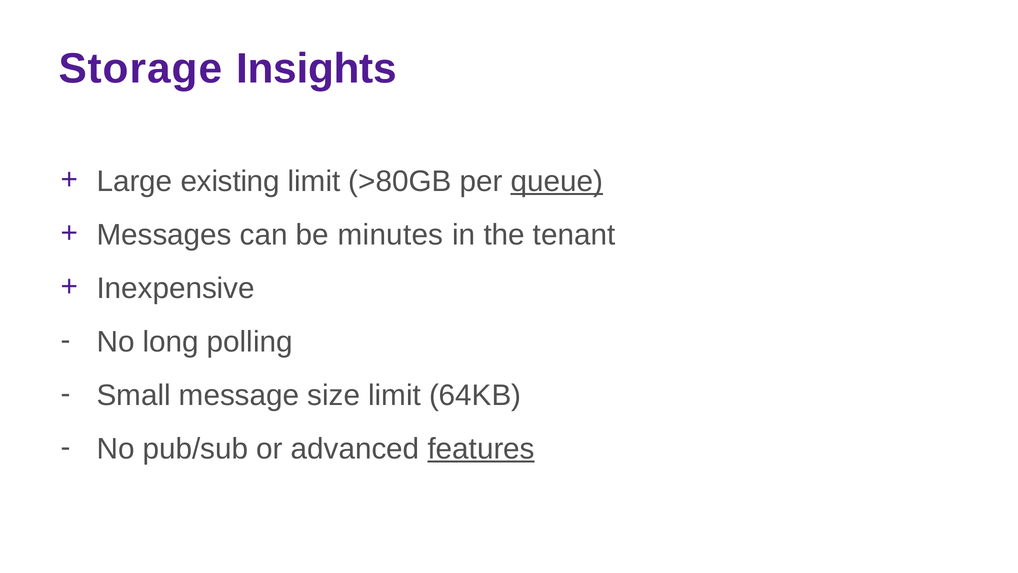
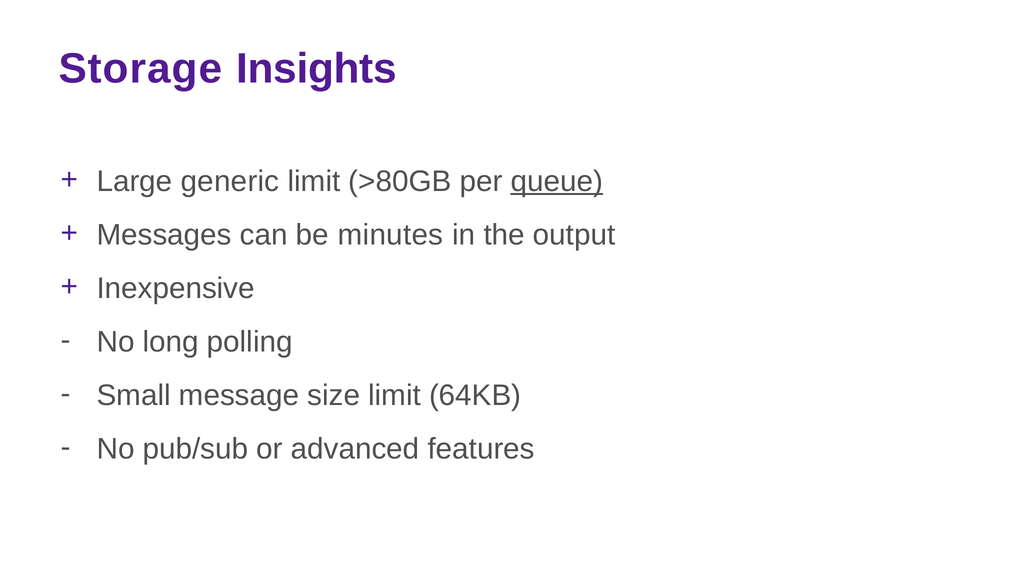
existing: existing -> generic (230, 181)
tenant: tenant -> output (574, 235)
features underline: present -> none (481, 448)
